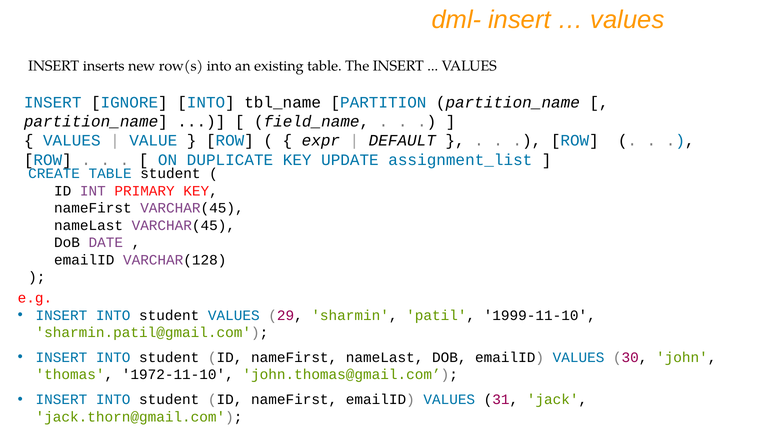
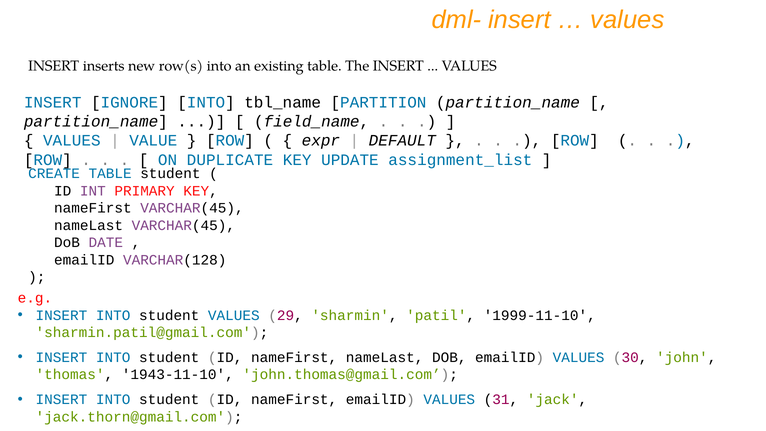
1972-11-10: 1972-11-10 -> 1943-11-10 (178, 375)
